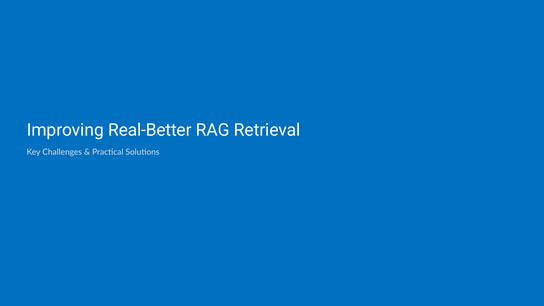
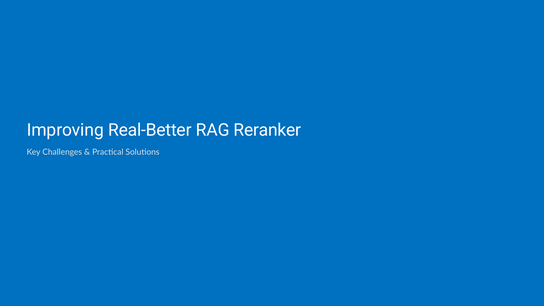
Retrieval: Retrieval -> Reranker (267, 130)
